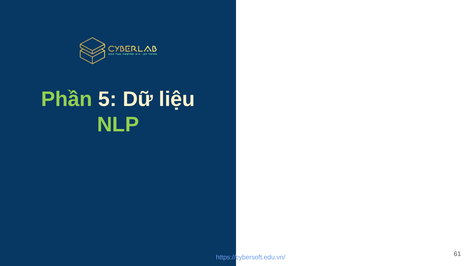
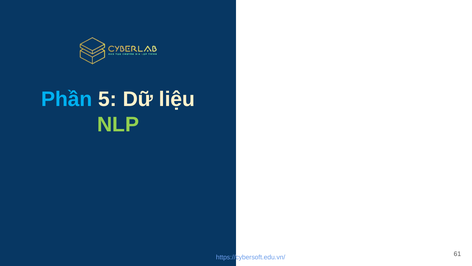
Phần colour: light green -> light blue (67, 99)
